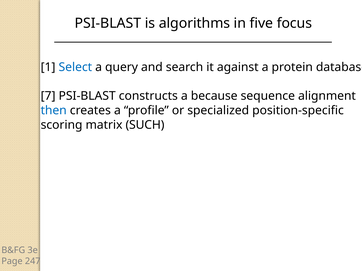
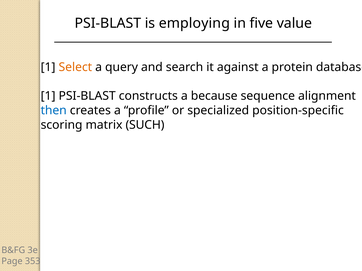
algorithms: algorithms -> employing (194, 23)
focus: focus -> value (294, 23)
Select colour: blue -> orange (75, 67)
7: 7 -> 1 (48, 96)
247: 247 -> 353 (33, 262)
